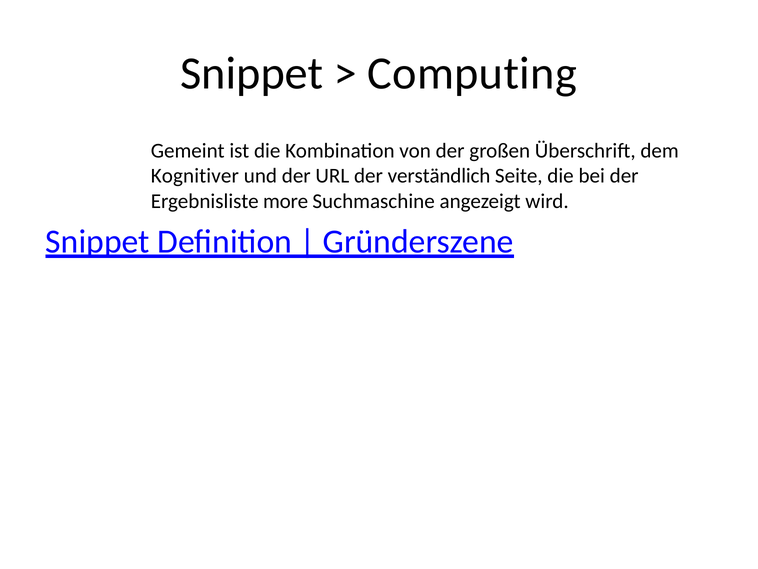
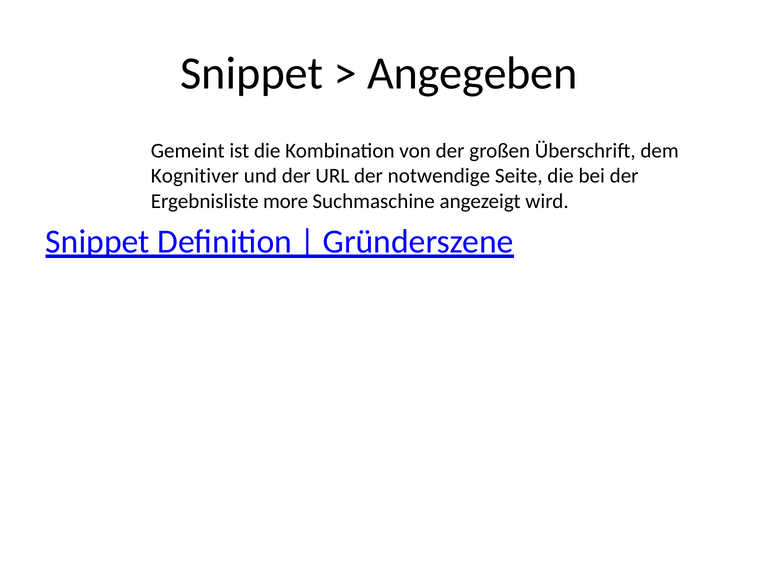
Computing: Computing -> Angegeben (472, 73)
verständlich: verständlich -> notwendige (439, 176)
